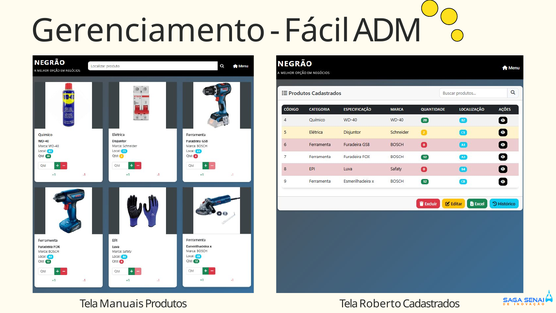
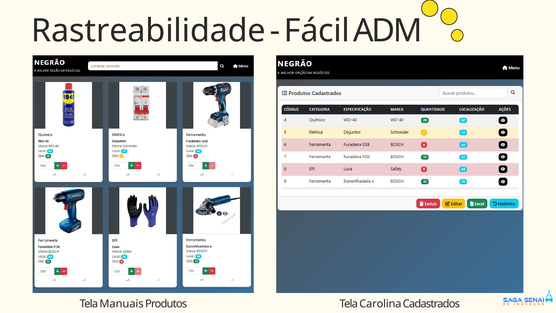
Gerenciamento: Gerenciamento -> Rastreabilidade (149, 31)
Roberto: Roberto -> Carolina (380, 304)
